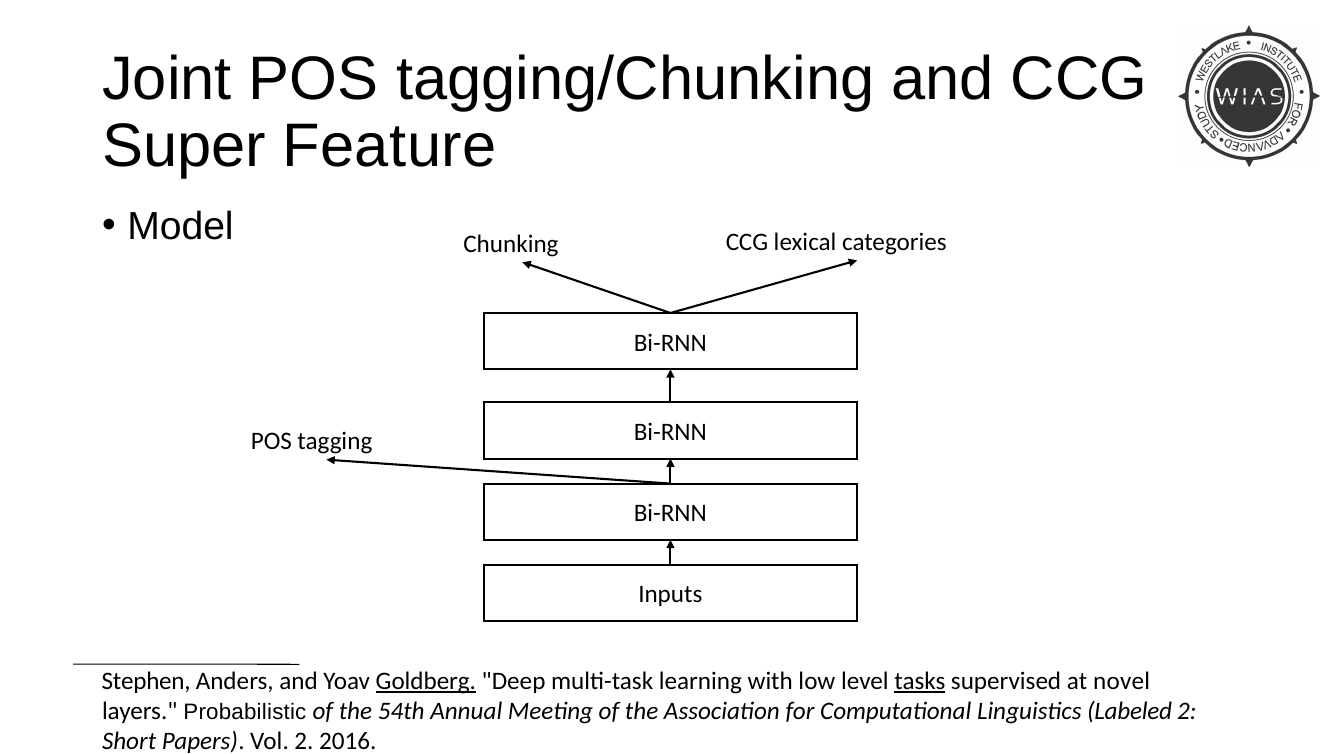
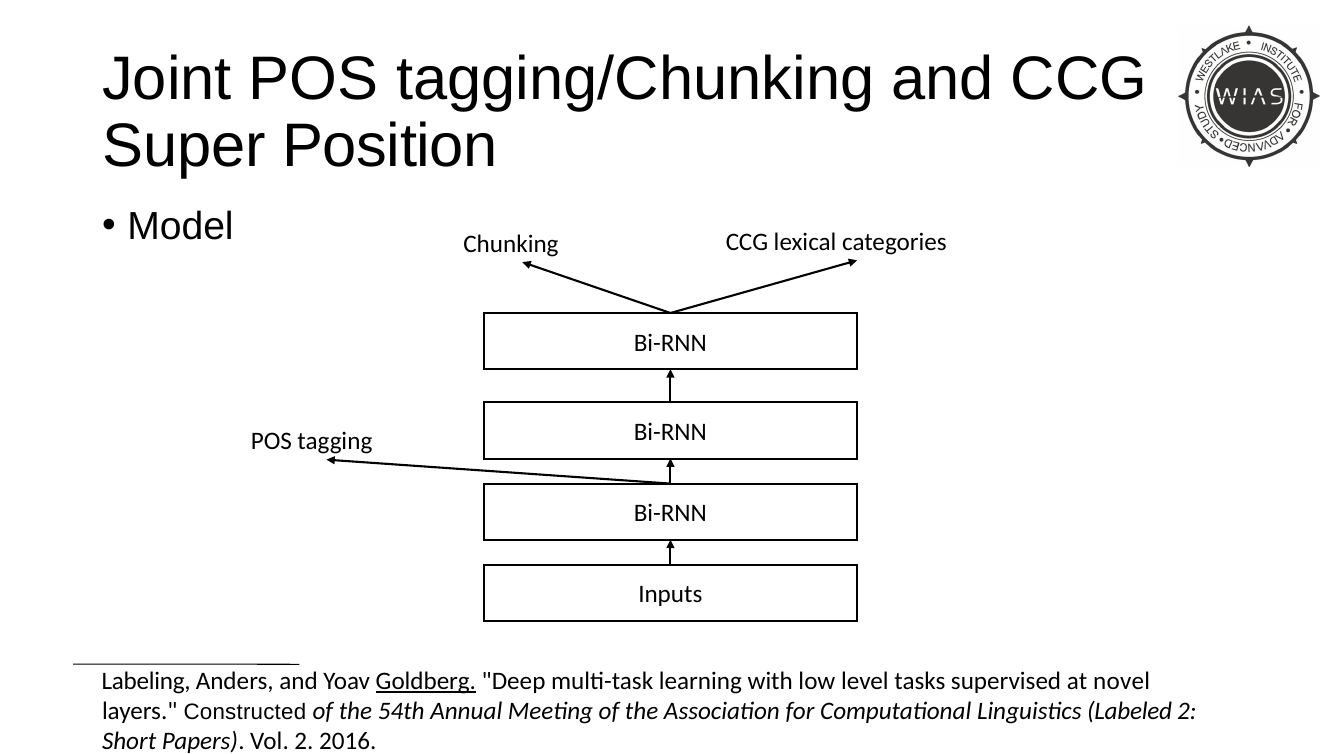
Feature: Feature -> Position (390, 146)
Stephen: Stephen -> Labeling (146, 681)
tasks underline: present -> none (920, 681)
Probabilistic: Probabilistic -> Constructed (245, 713)
